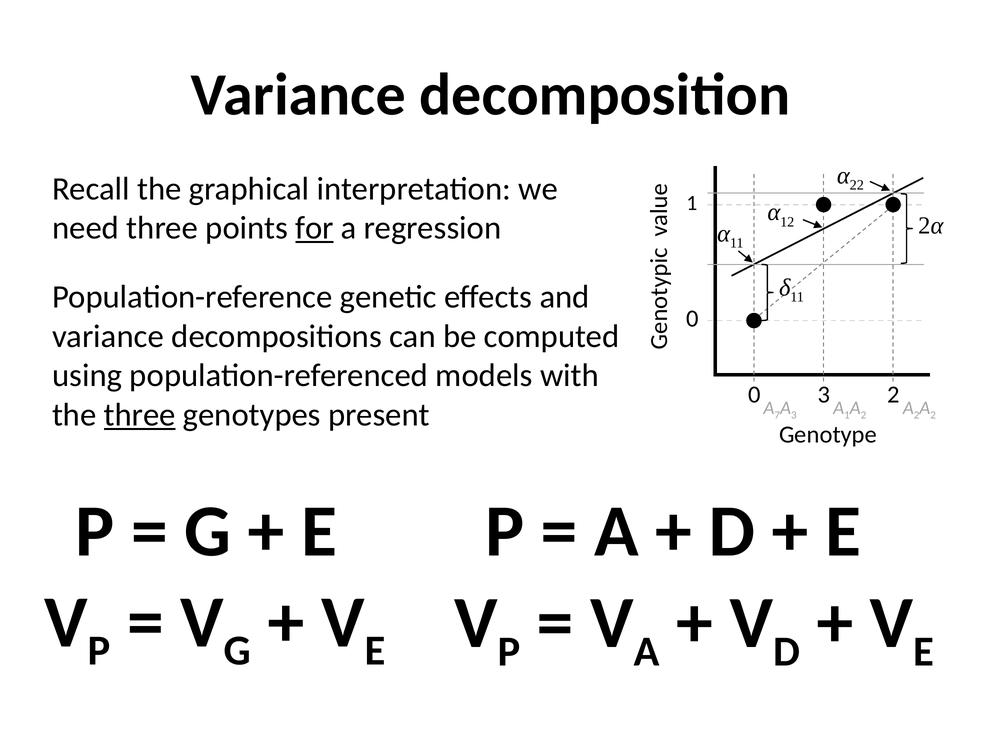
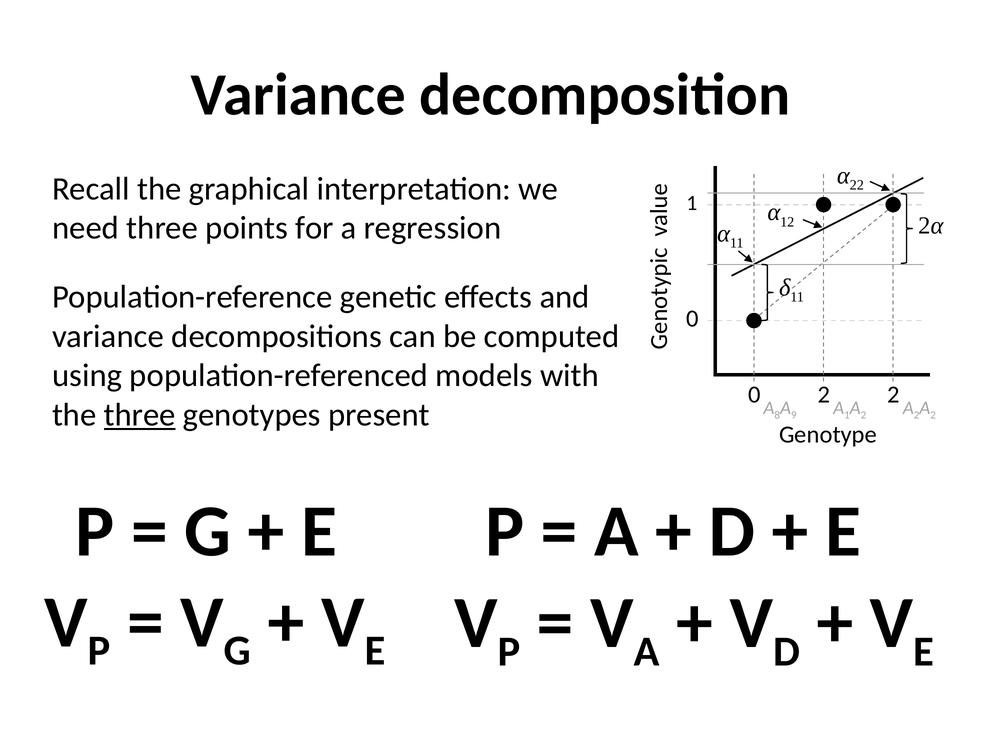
for underline: present -> none (315, 228)
0 3: 3 -> 2 (824, 395)
7: 7 -> 8 (777, 415)
A 3: 3 -> 9 (794, 415)
